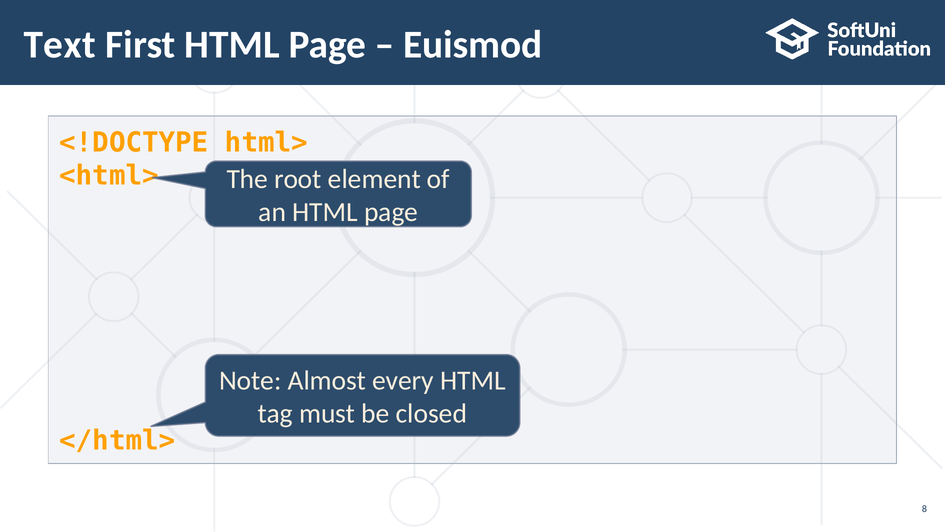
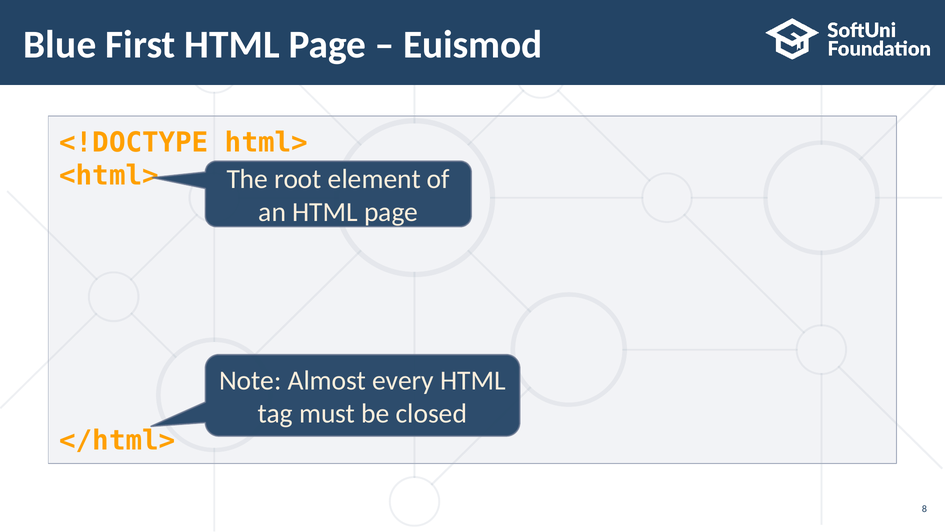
Text: Text -> Blue (60, 45)
